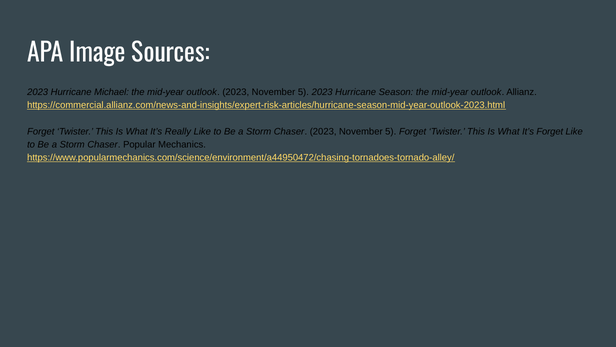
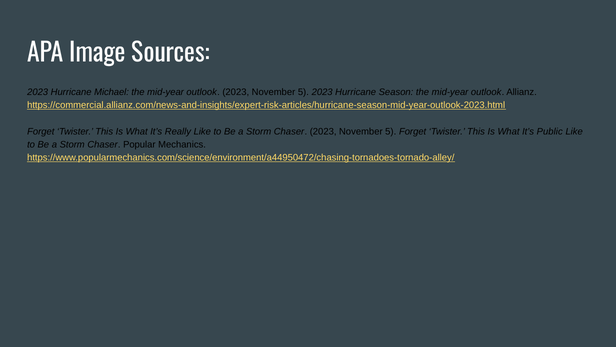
It’s Forget: Forget -> Public (550, 131)
